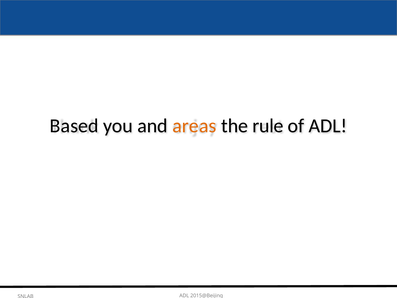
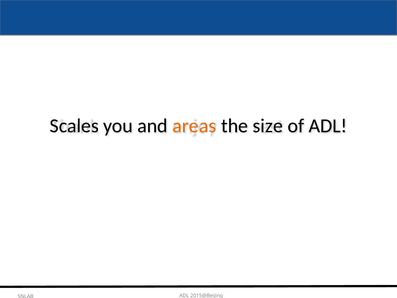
Based: Based -> Scales (74, 126)
rule: rule -> size (268, 126)
